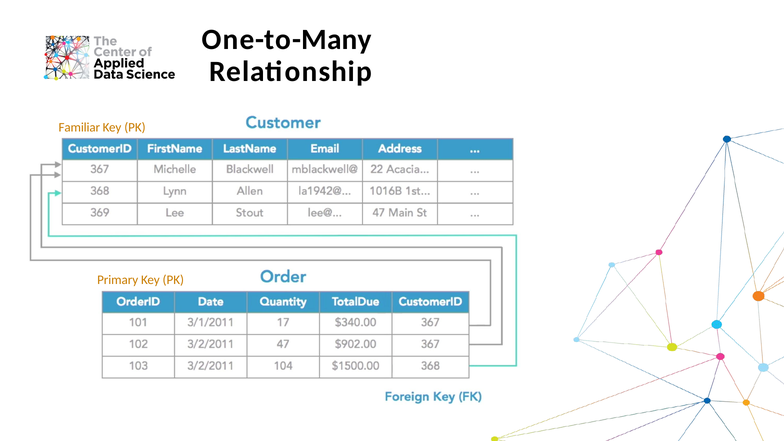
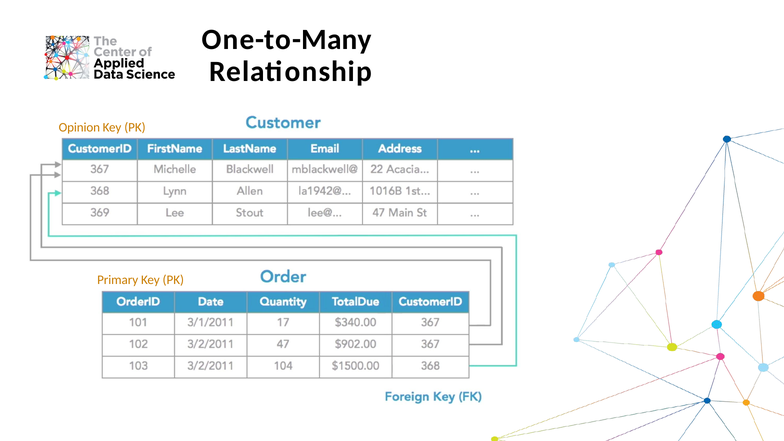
Familiar: Familiar -> Opinion (79, 128)
